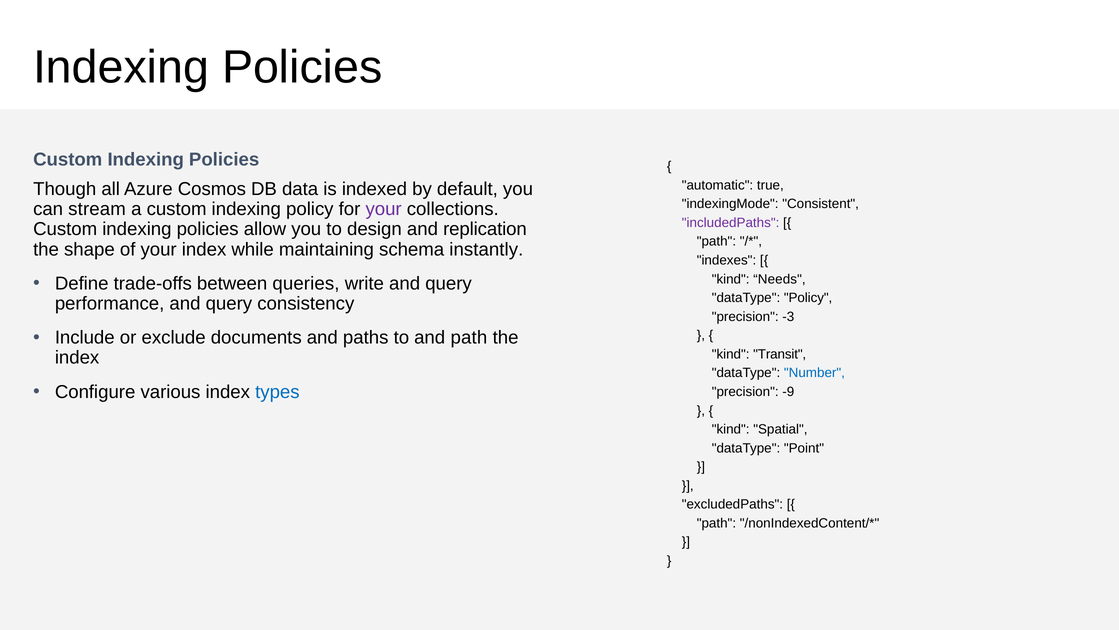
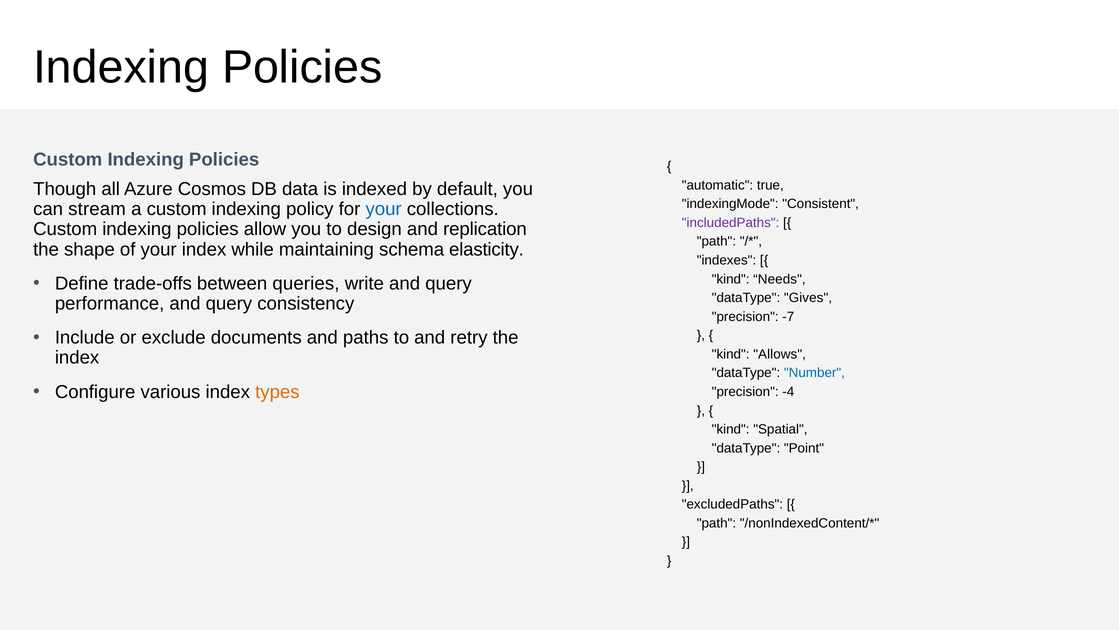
your colour: purple -> blue (384, 209)
instantly: instantly -> elasticity (486, 249)
dataType Policy: Policy -> Gives (808, 298)
-3: -3 -> -7 (788, 316)
and path: path -> retry (469, 337)
Transit: Transit -> Allows (780, 354)
types colour: blue -> orange (277, 392)
-9: -9 -> -4 (788, 391)
